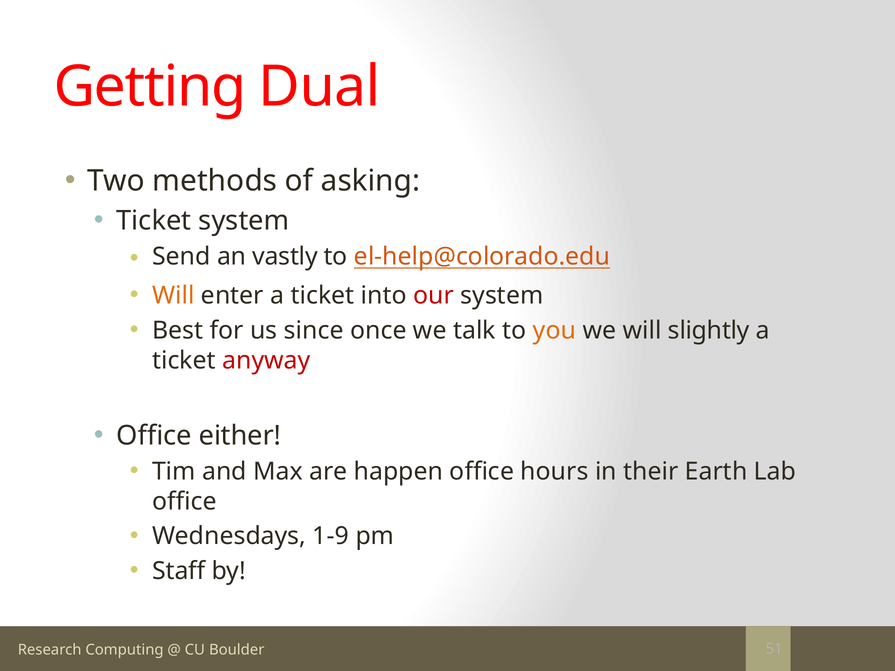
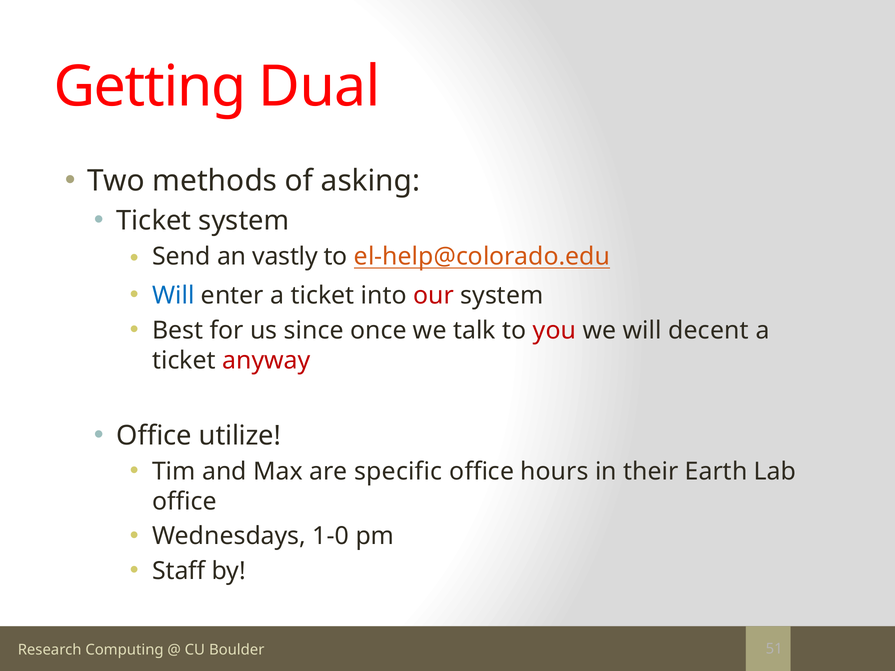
Will colour: orange -> blue (173, 296)
you colour: orange -> red (554, 331)
slightly: slightly -> decent (708, 331)
either: either -> utilize (240, 436)
happen: happen -> specific (398, 472)
1-9: 1-9 -> 1-0 (331, 536)
